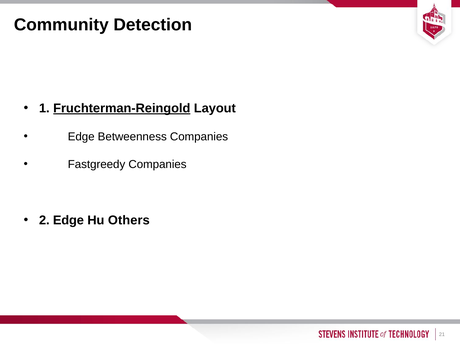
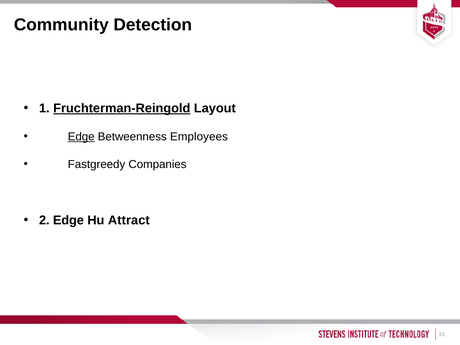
Edge underline: none -> present (81, 137)
Betweenness Companies: Companies -> Employees (199, 137)
Others: Others -> Attract (129, 220)
